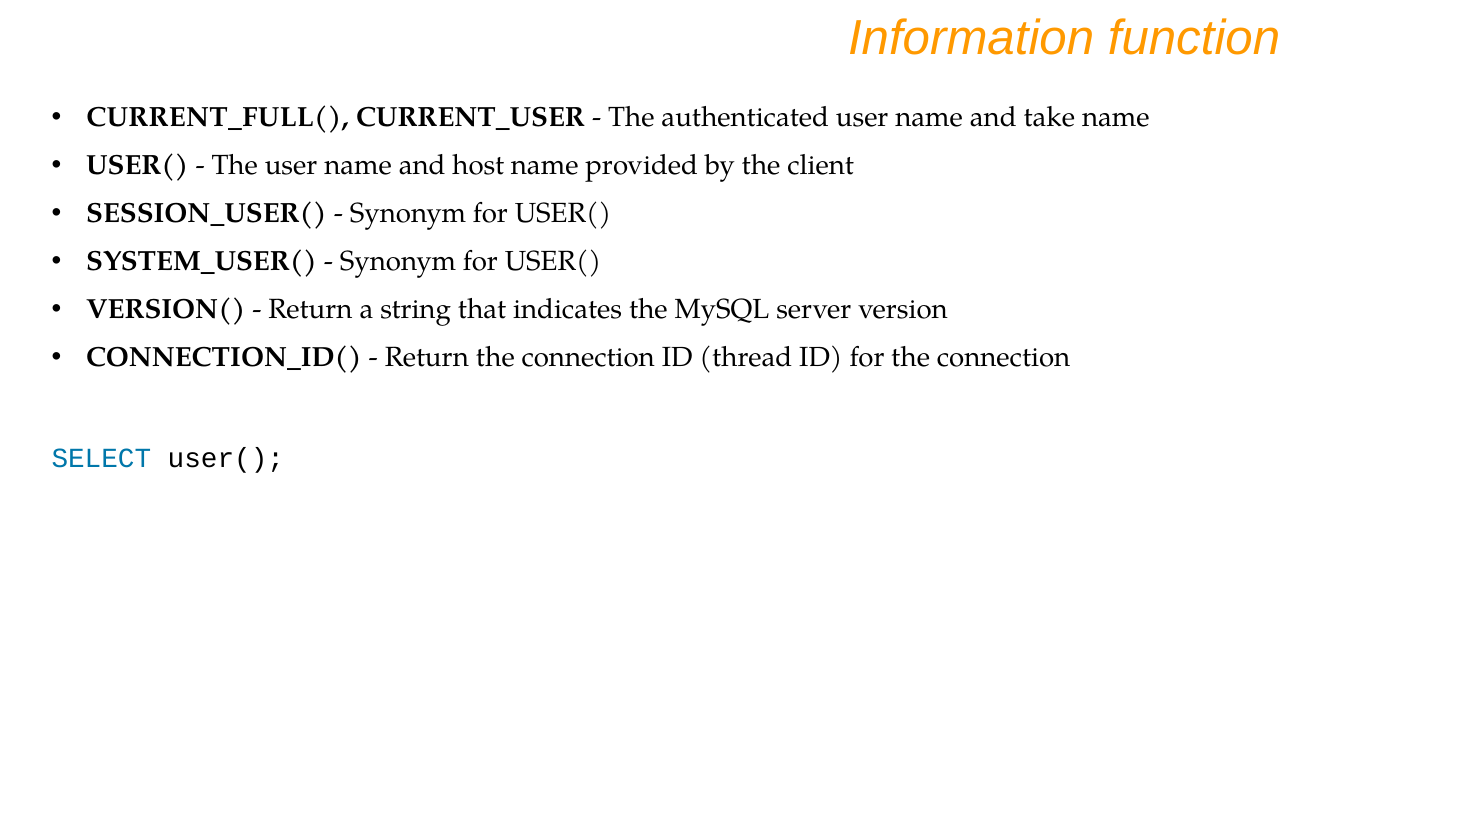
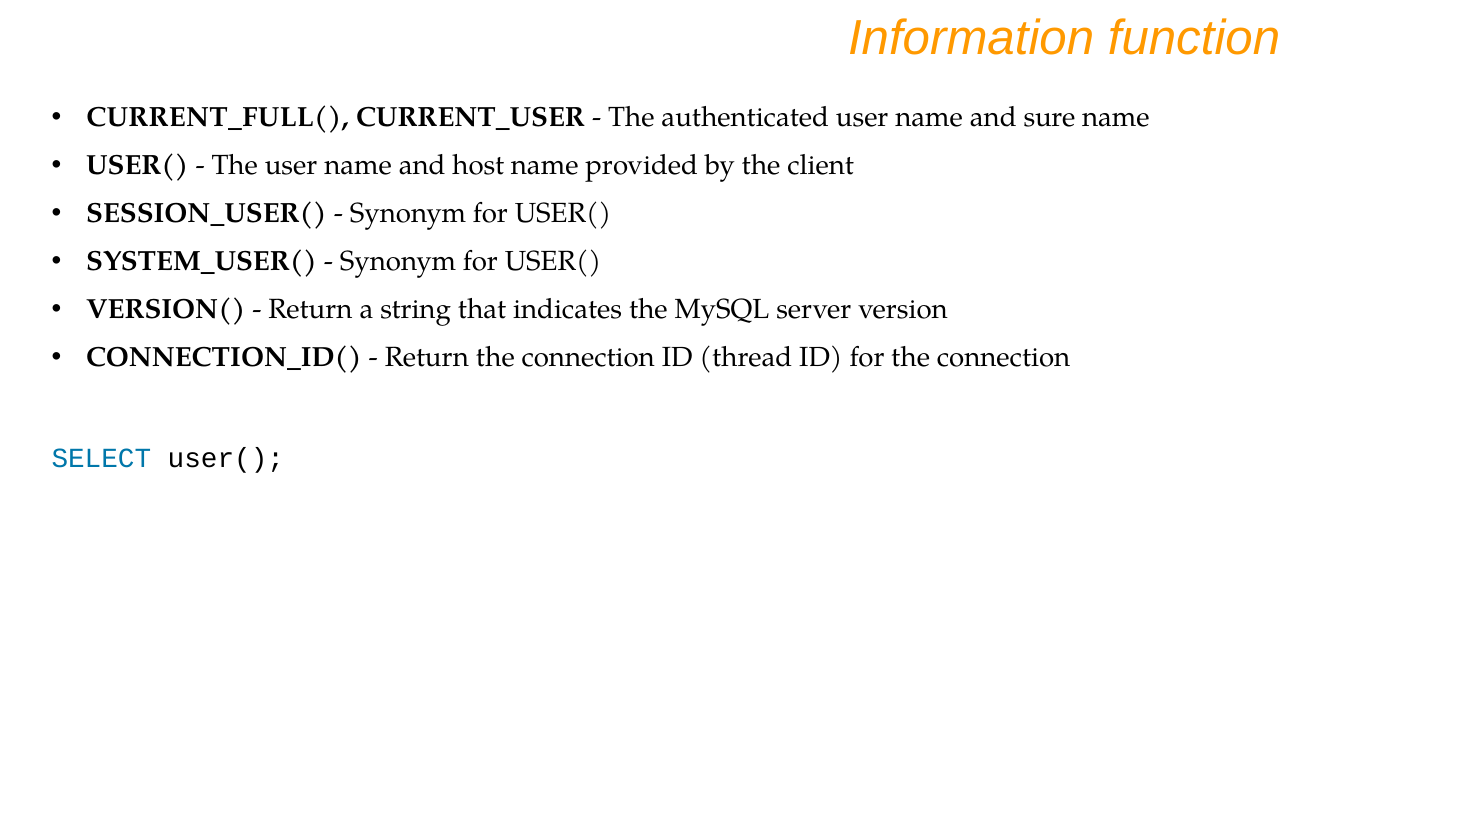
take: take -> sure (1049, 118)
